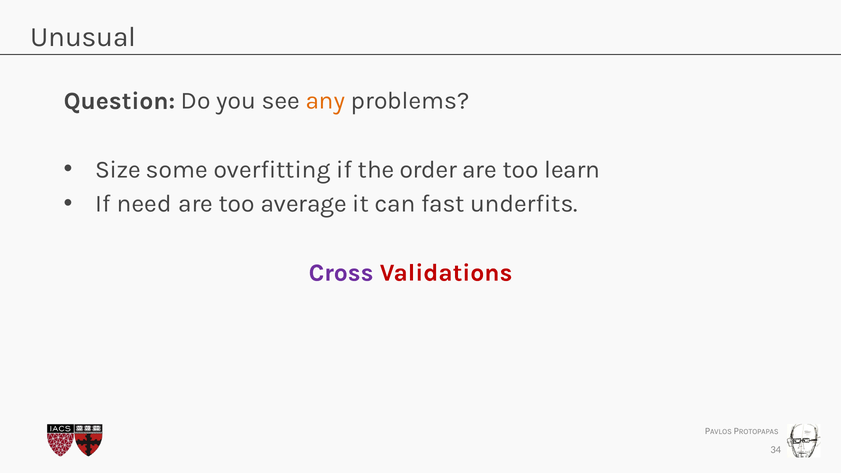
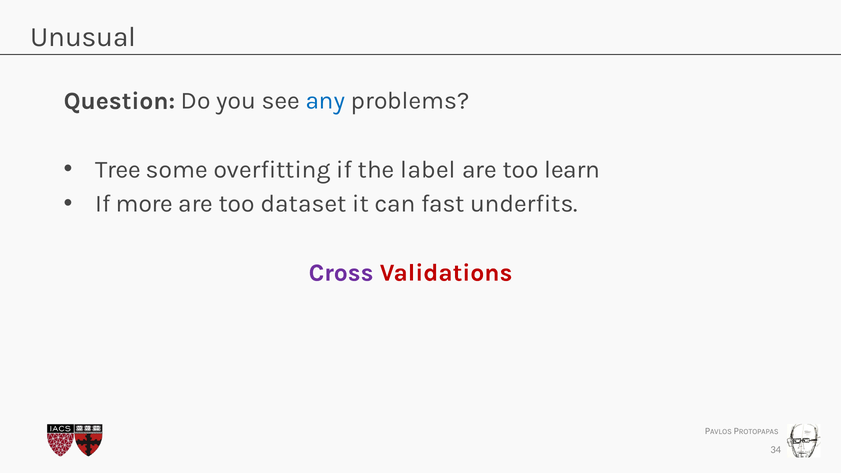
any colour: orange -> blue (325, 101)
Size: Size -> Tree (118, 170)
order: order -> label (428, 170)
need: need -> more (144, 204)
average: average -> dataset (303, 204)
